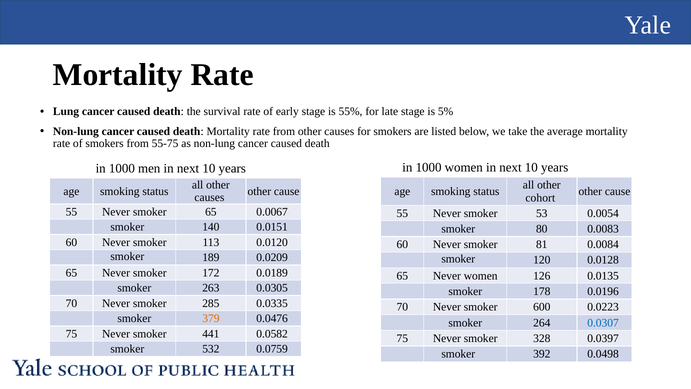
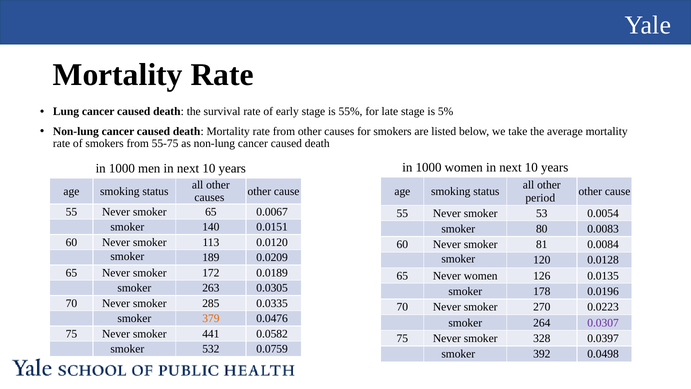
cohort: cohort -> period (540, 198)
600: 600 -> 270 (542, 307)
0.0307 colour: blue -> purple (603, 322)
